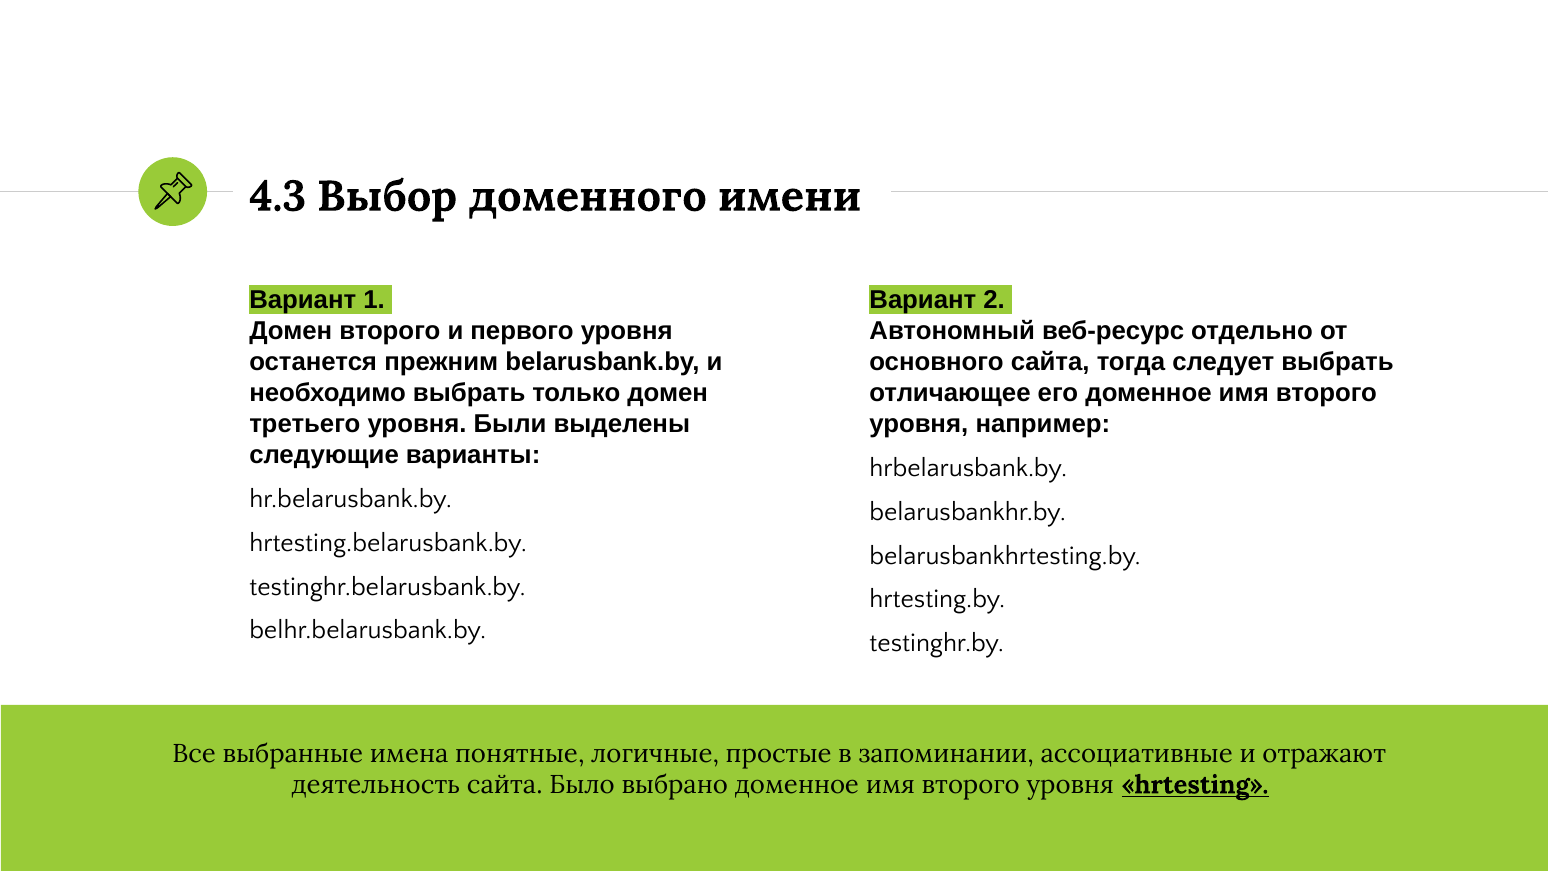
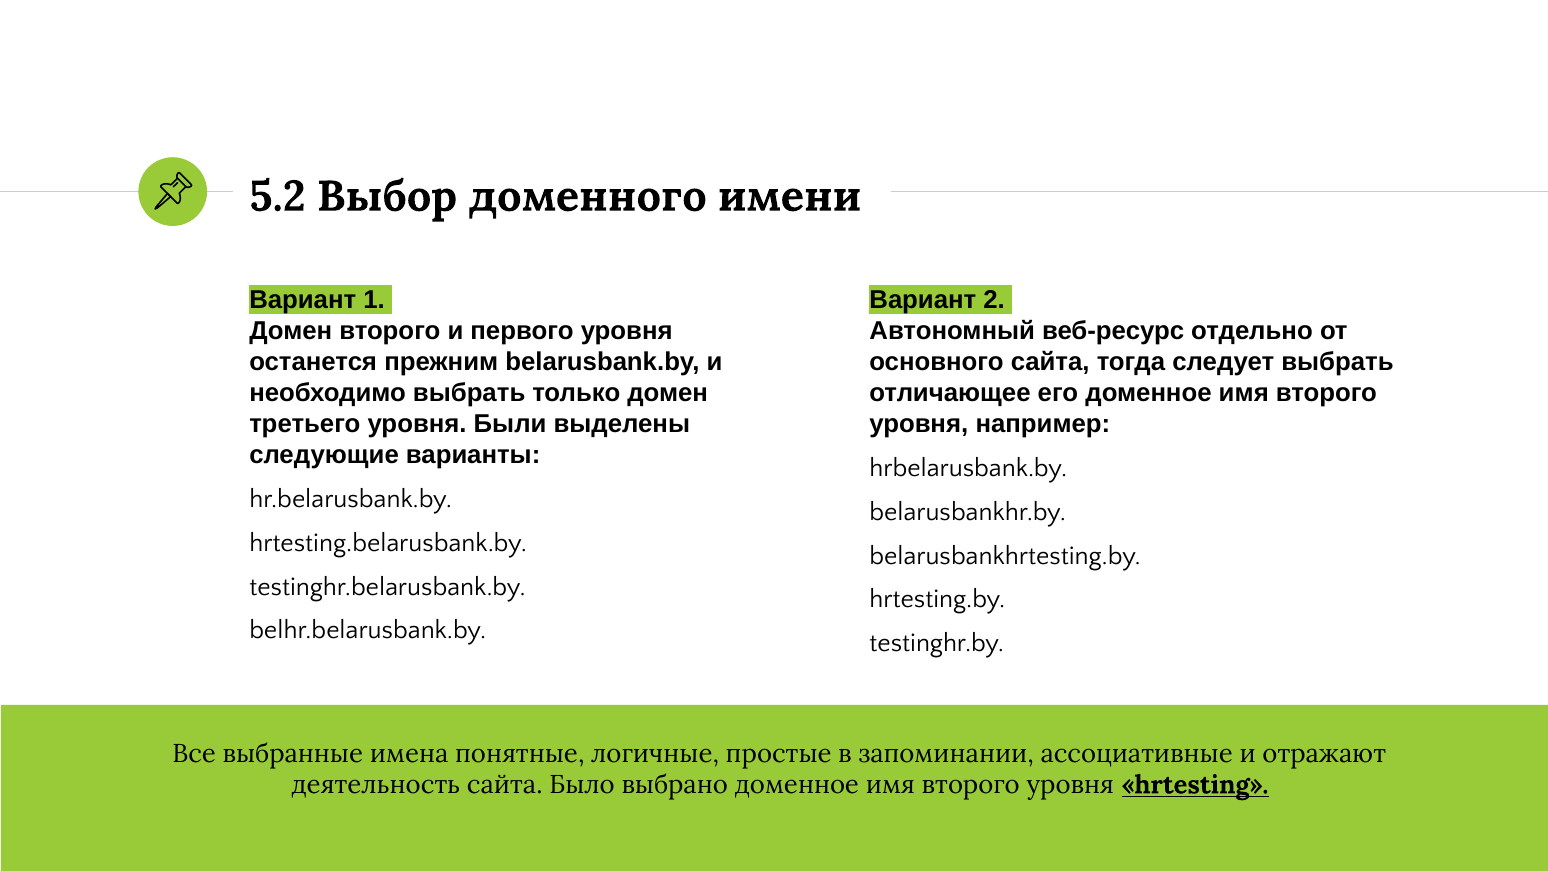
4.3: 4.3 -> 5.2 (278, 196)
